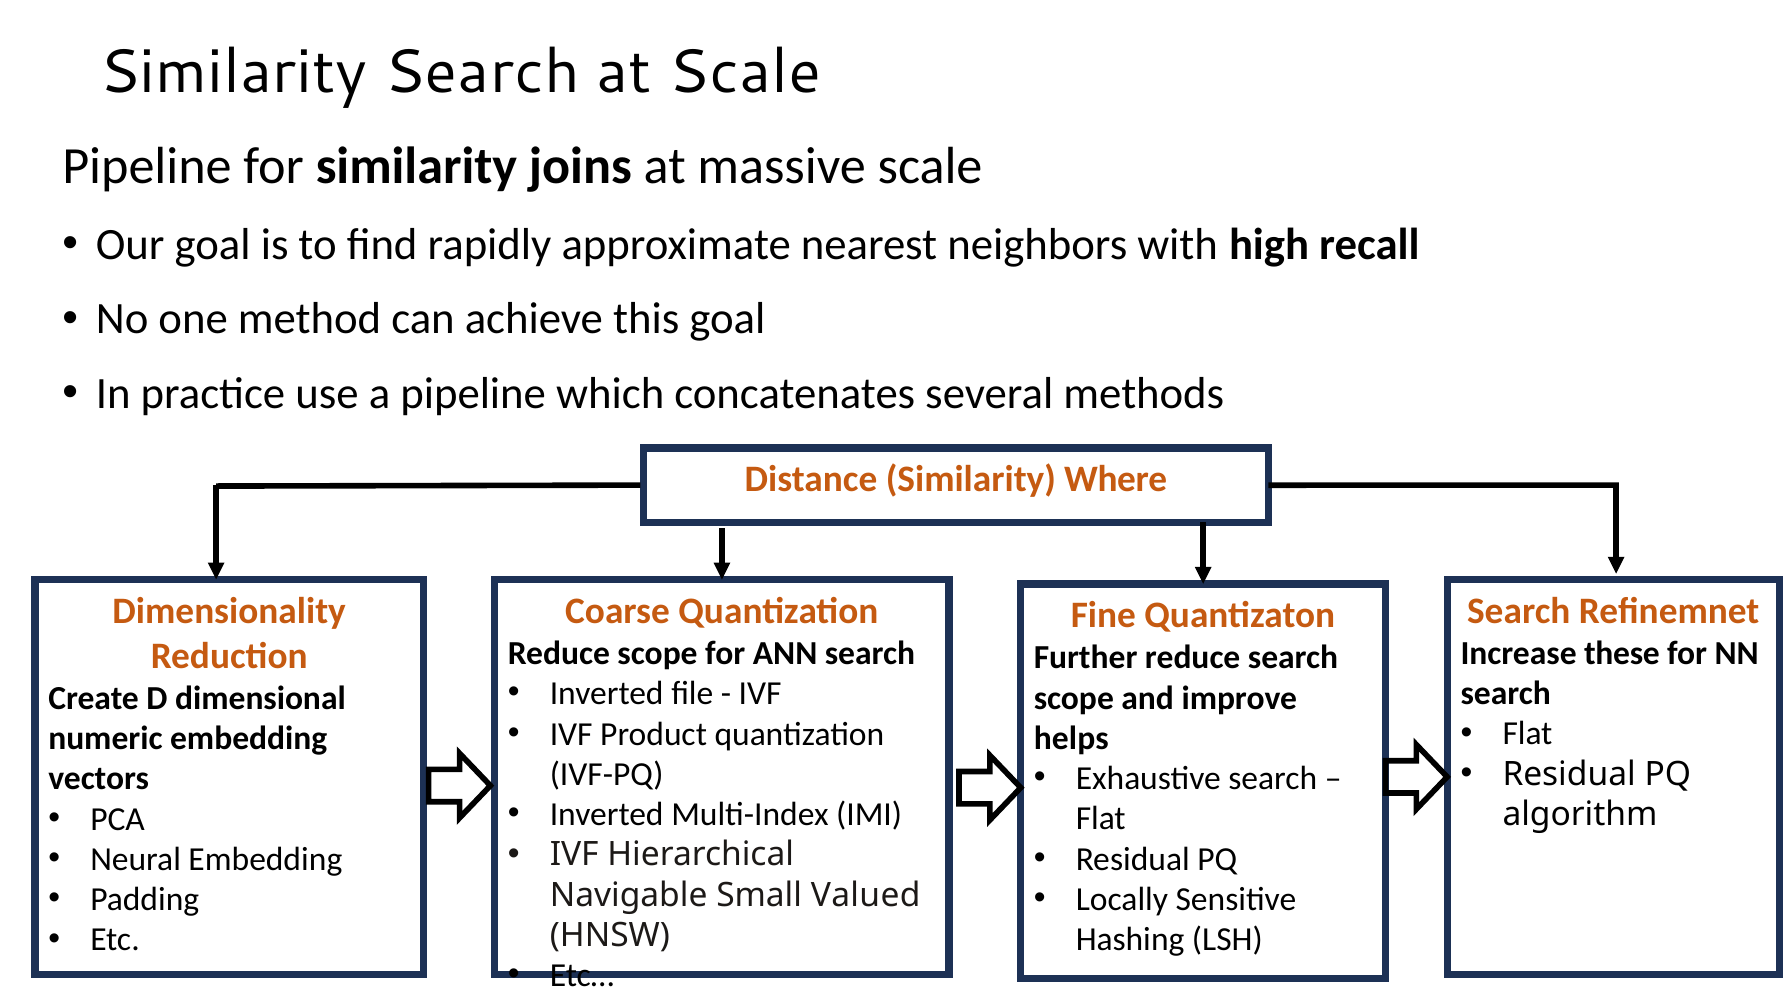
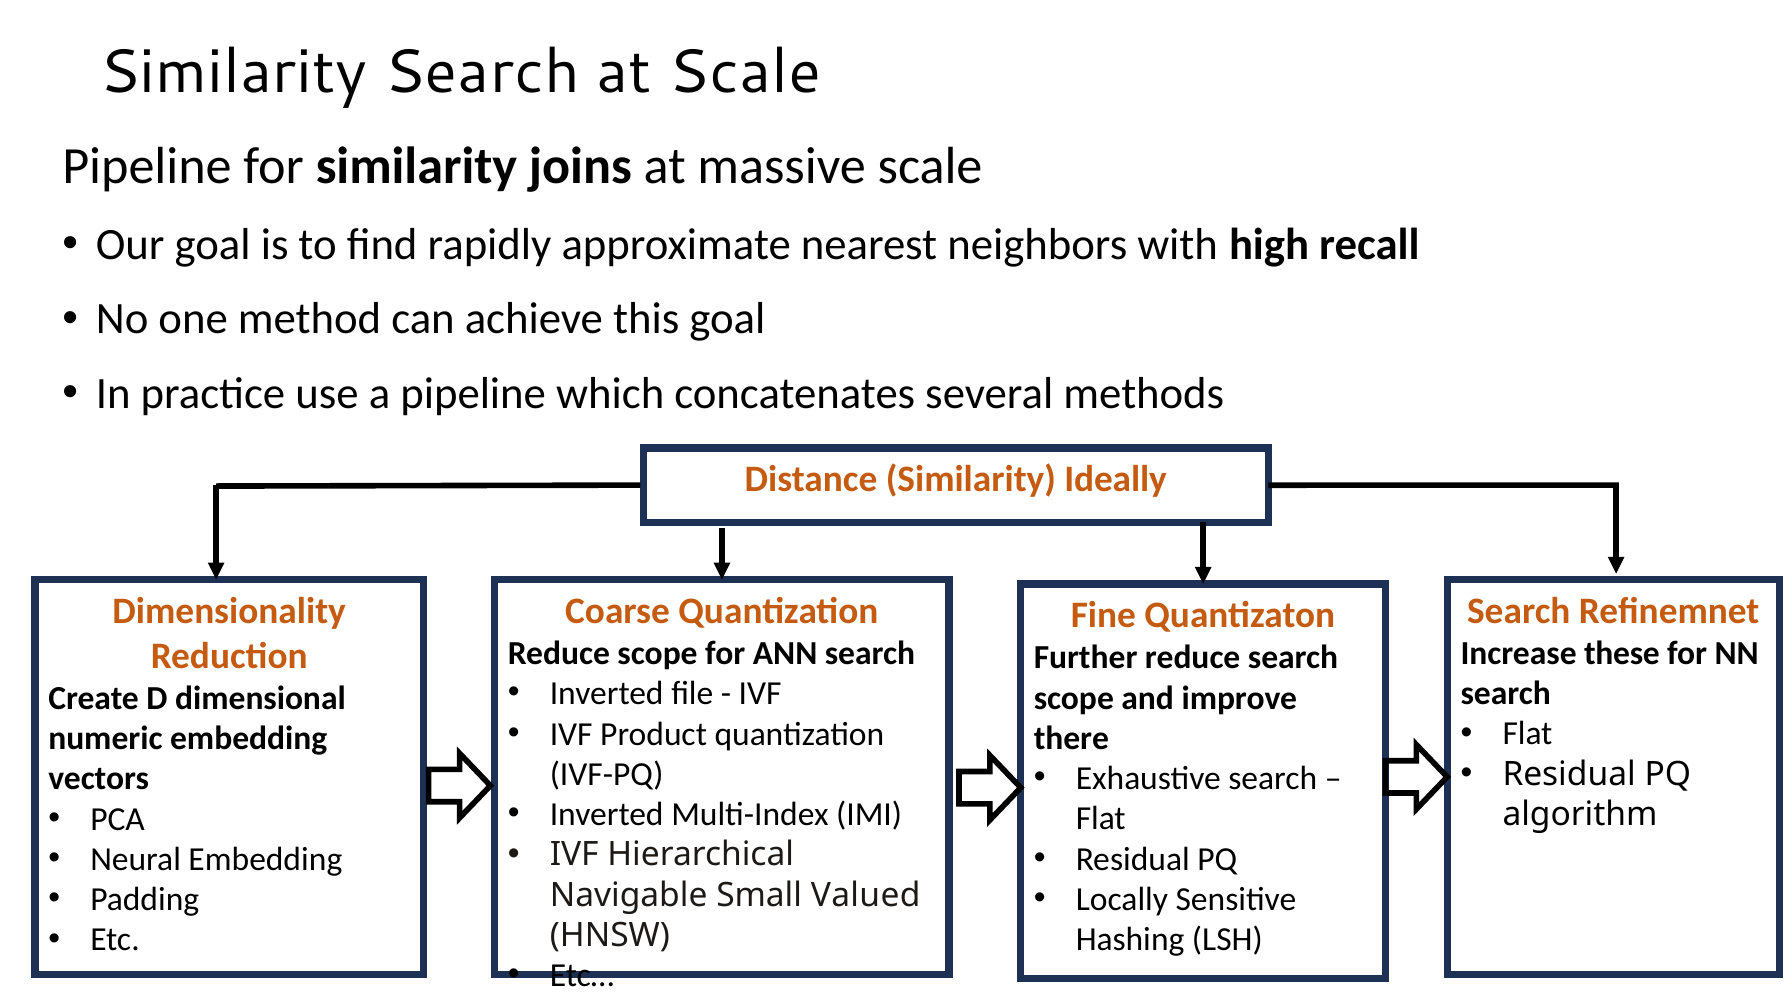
Where: Where -> Ideally (1116, 480)
helps: helps -> there (1071, 738)
